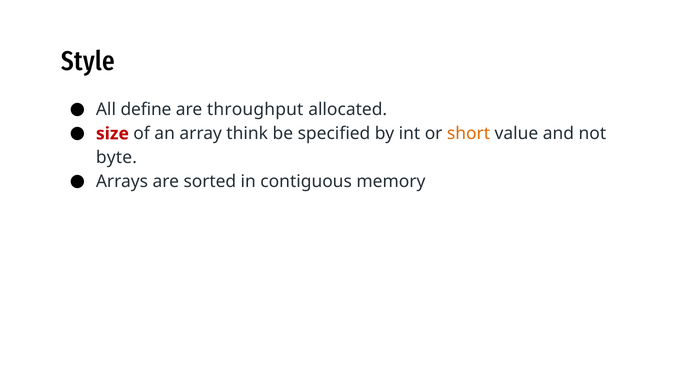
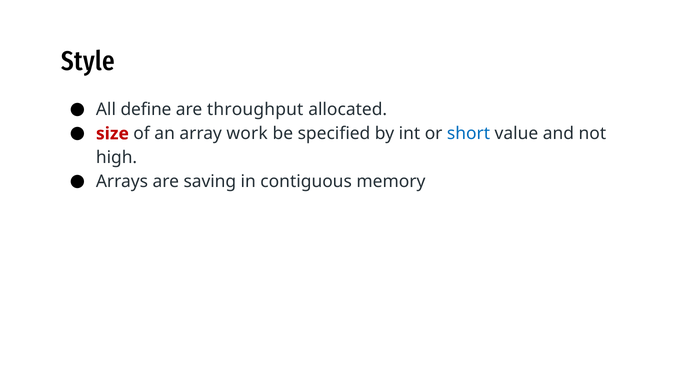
think: think -> work (247, 134)
short colour: orange -> blue (469, 134)
byte: byte -> high (117, 158)
sorted: sorted -> saving (210, 182)
